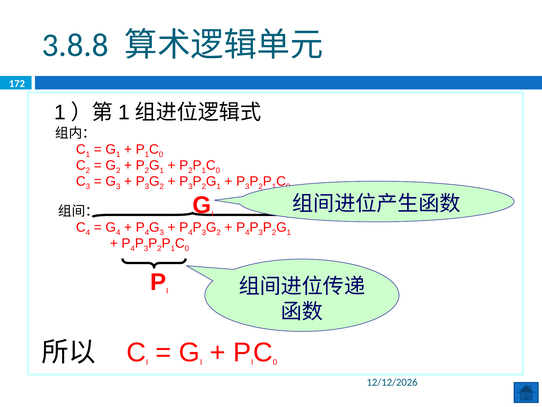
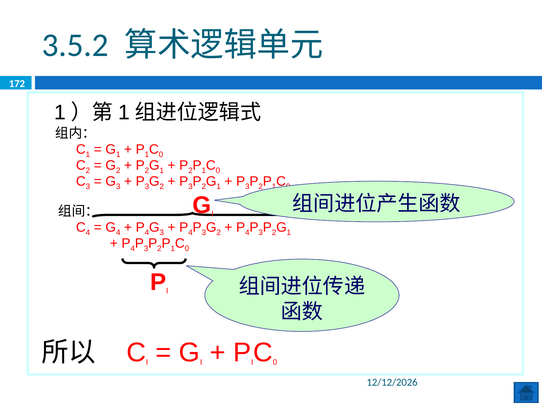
3.8.8: 3.8.8 -> 3.5.2 (75, 45)
